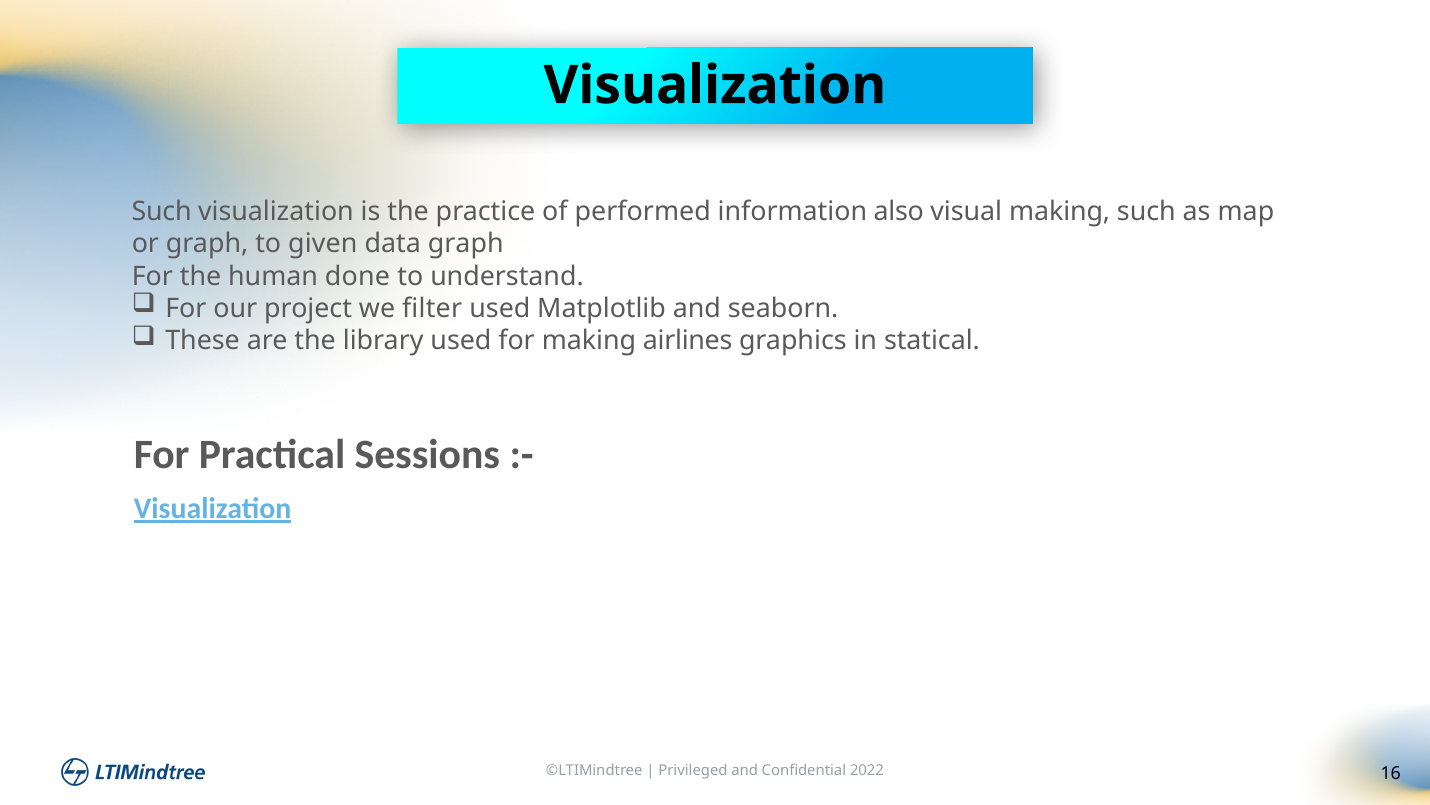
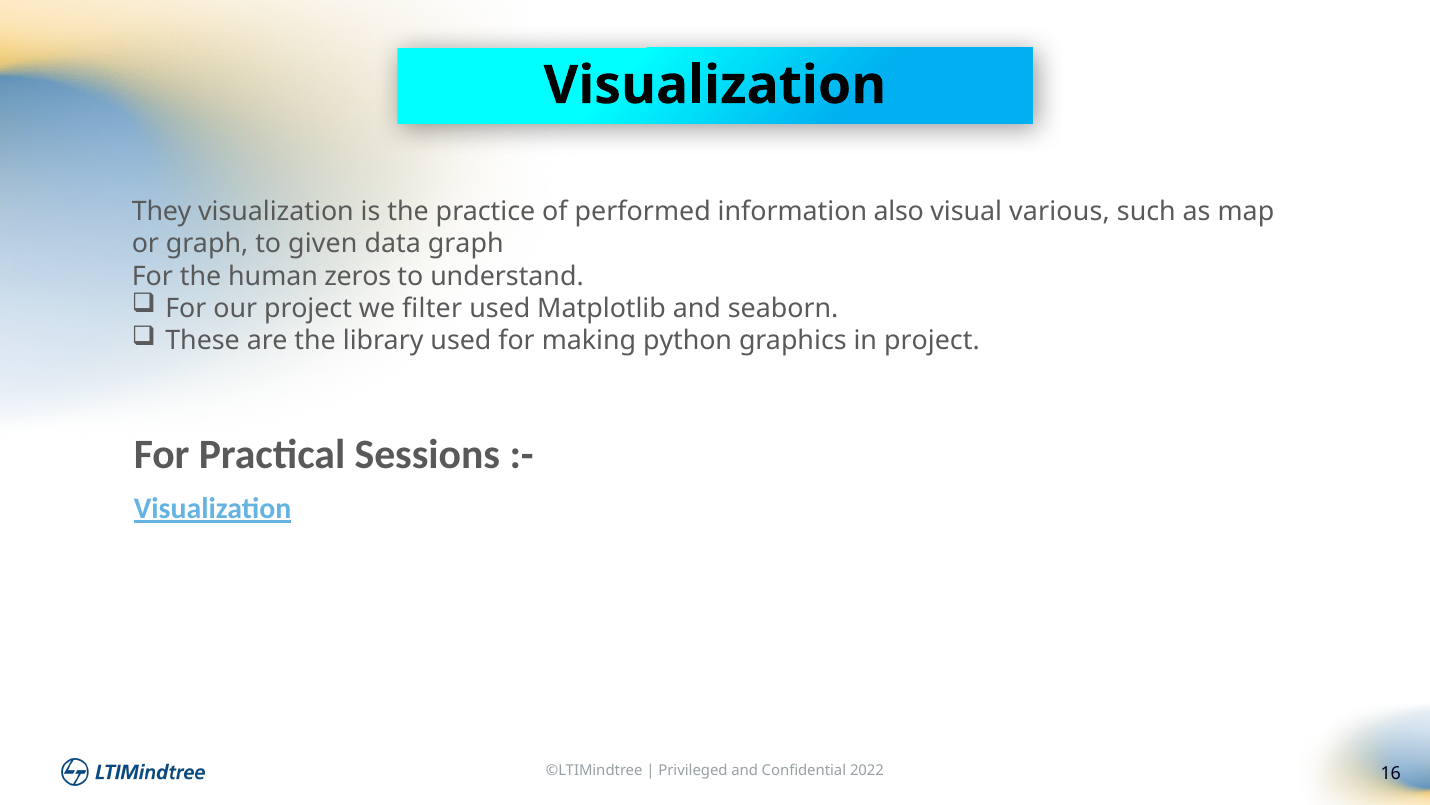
Such: Such -> They (162, 212)
visual making: making -> various (1059, 212)
done: done -> zeros (358, 276)
airlines: airlines -> python (688, 340)
in statical: statical -> project (932, 340)
